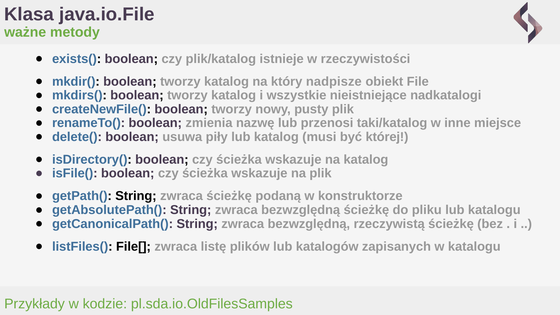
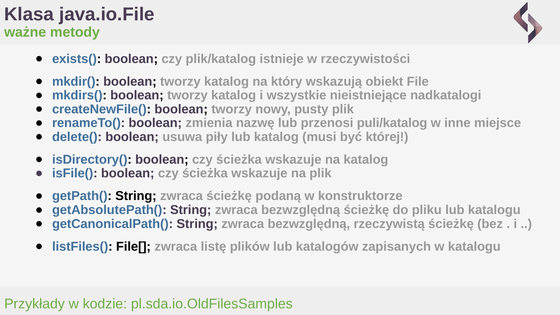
nadpisze: nadpisze -> wskazują (334, 81)
taki/katalog: taki/katalog -> puli/katalog (392, 123)
